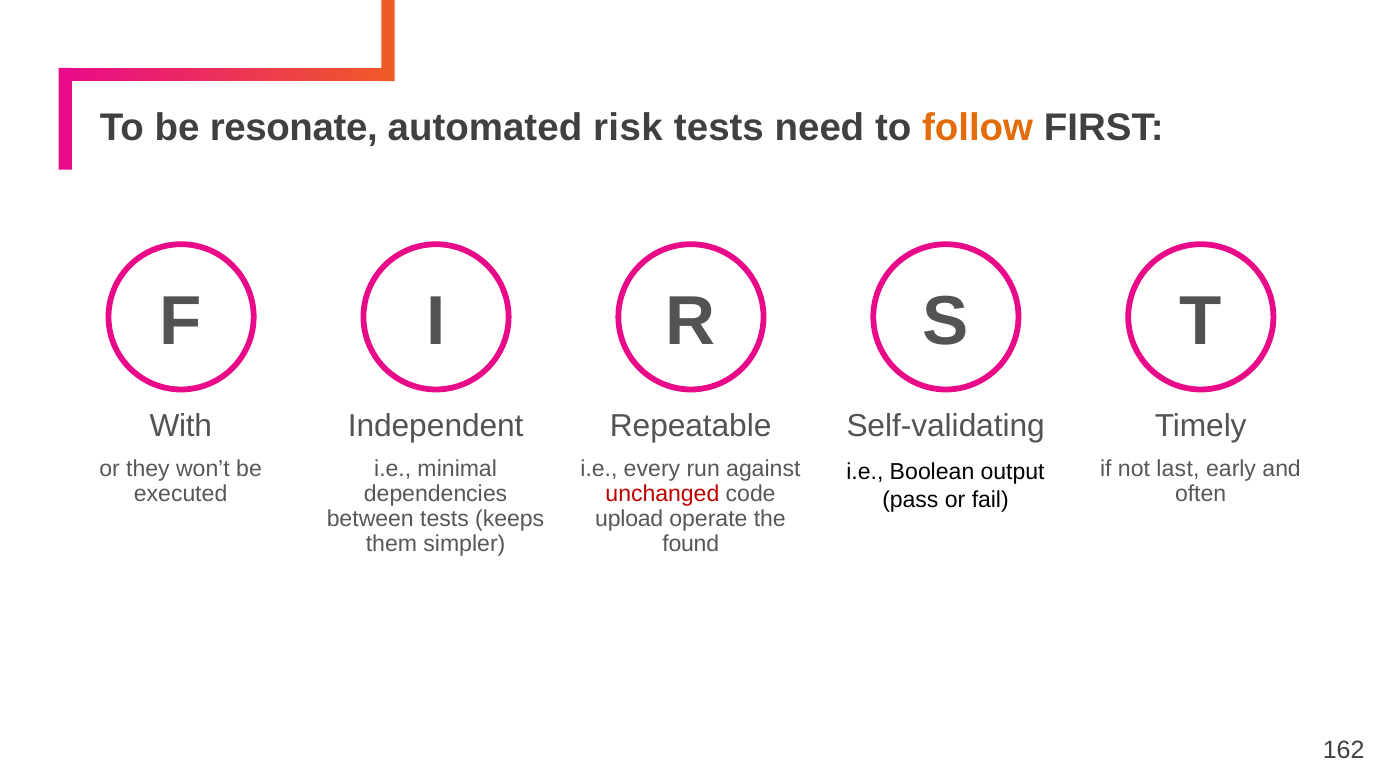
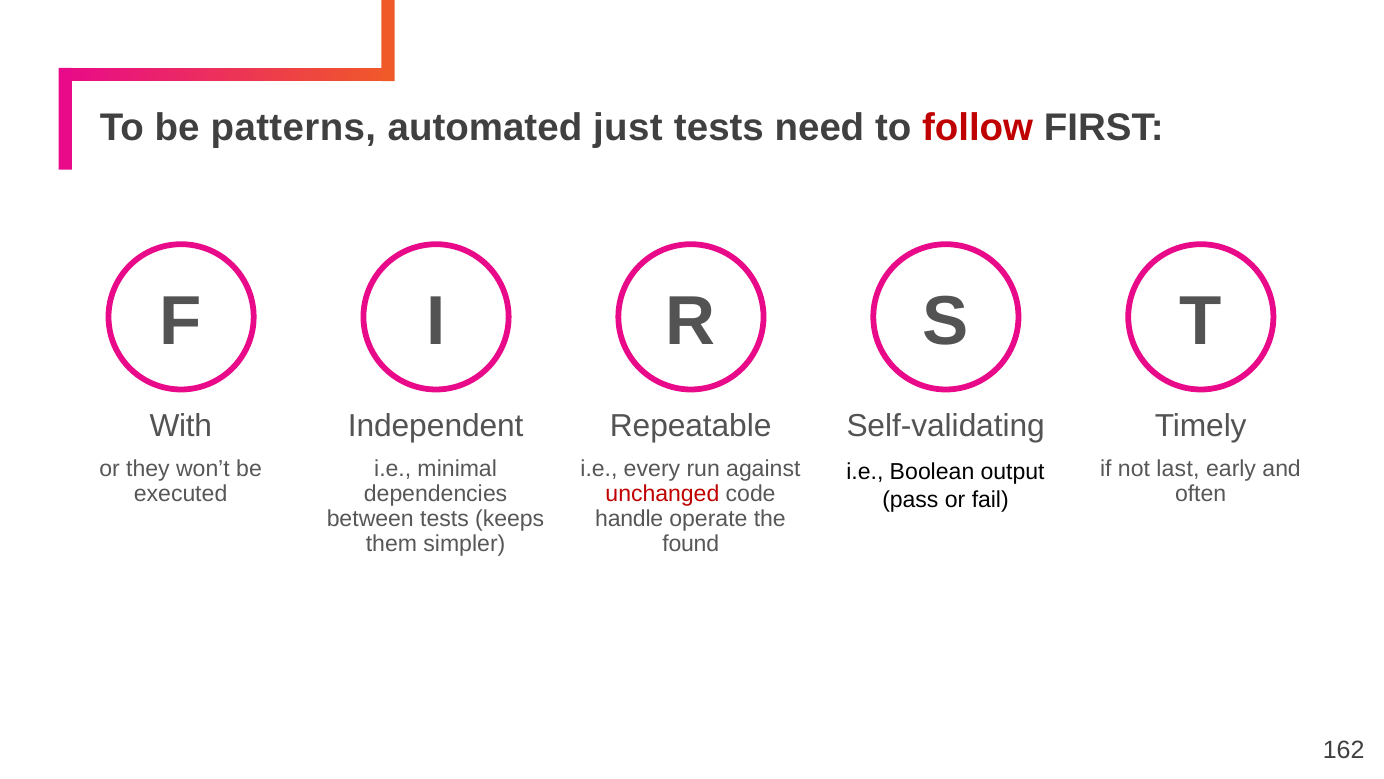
resonate: resonate -> patterns (293, 128)
risk: risk -> just (628, 128)
follow colour: orange -> red (978, 128)
upload: upload -> handle (629, 518)
